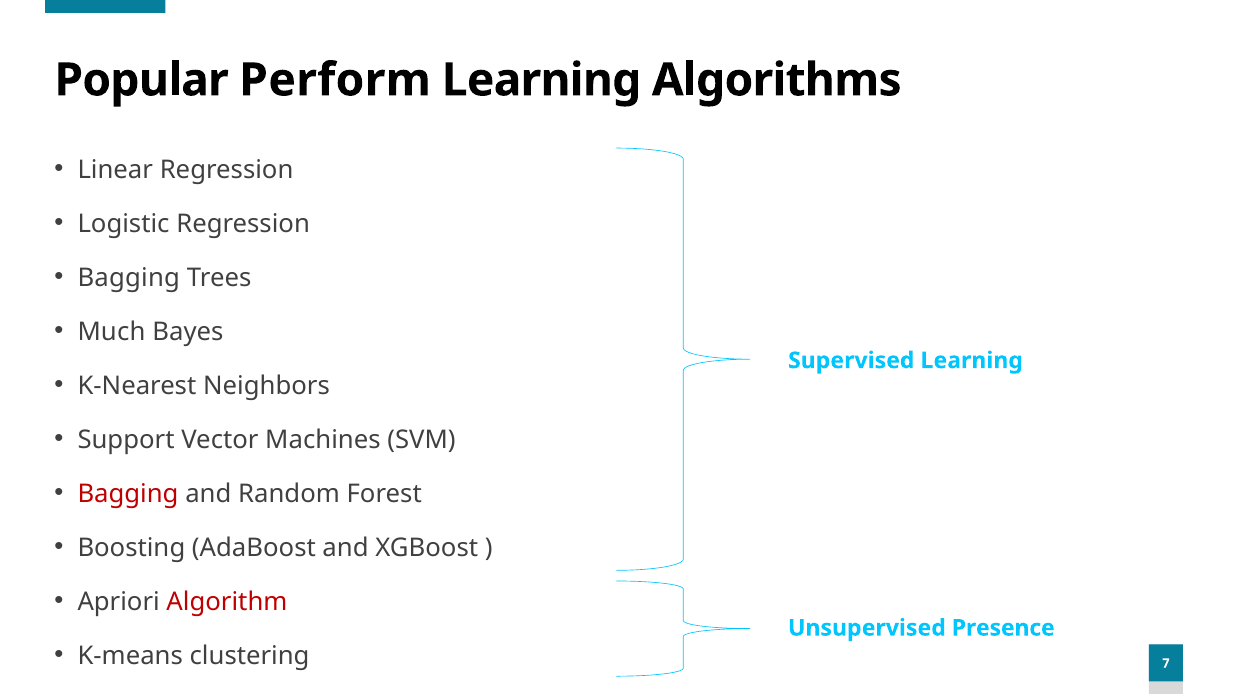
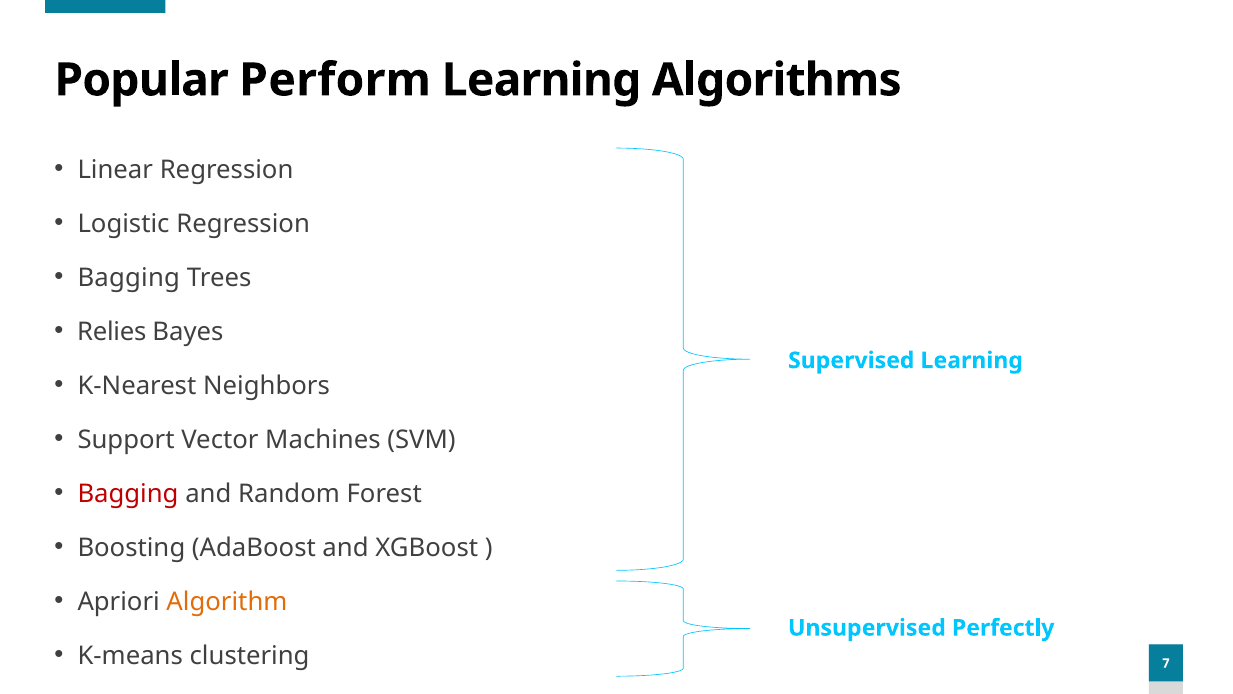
Much: Much -> Relies (112, 332)
Algorithm colour: red -> orange (227, 601)
Presence: Presence -> Perfectly (1003, 628)
